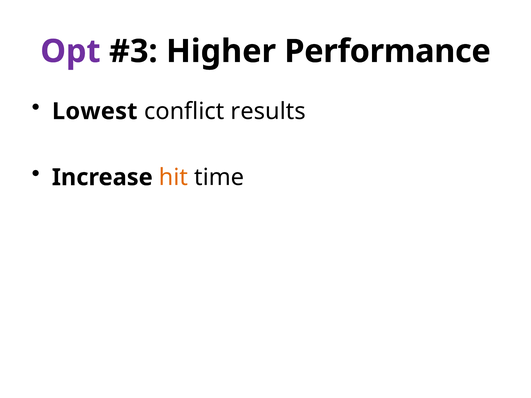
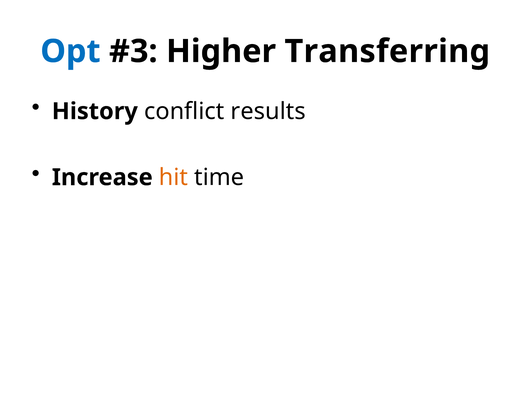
Opt colour: purple -> blue (70, 51)
Performance: Performance -> Transferring (387, 51)
Lowest: Lowest -> History (95, 111)
